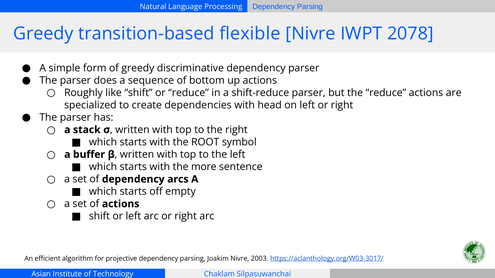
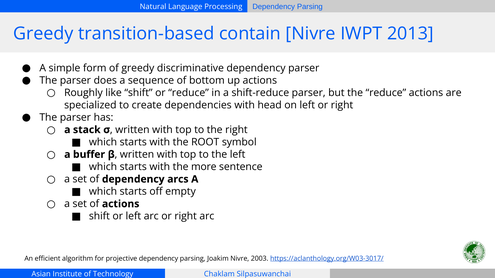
flexible: flexible -> contain (250, 34)
2078: 2078 -> 2013 (410, 34)
